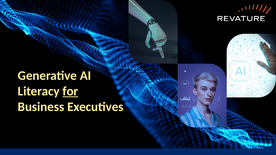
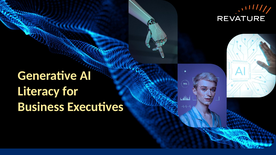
for underline: present -> none (70, 91)
